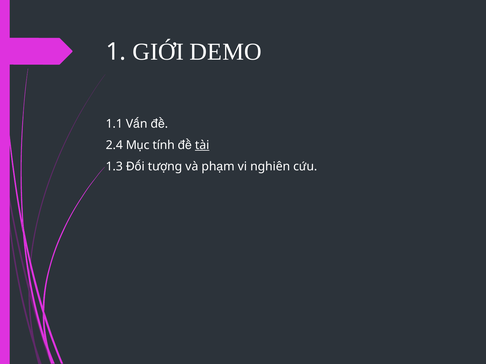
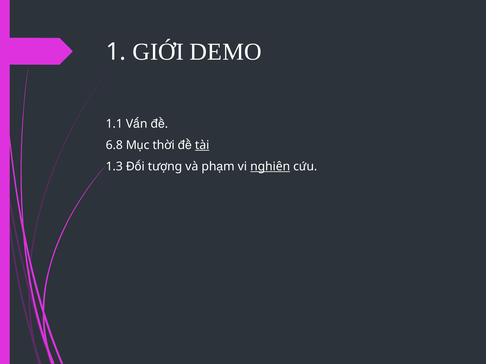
2.4: 2.4 -> 6.8 (114, 145)
tính: tính -> thời (164, 145)
nghiên underline: none -> present (270, 167)
